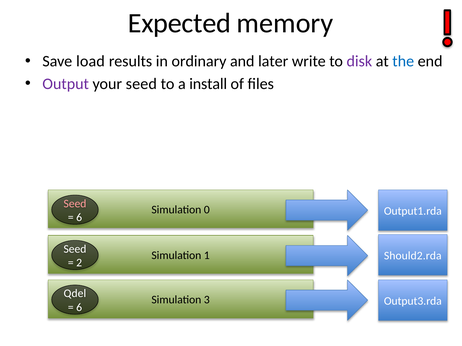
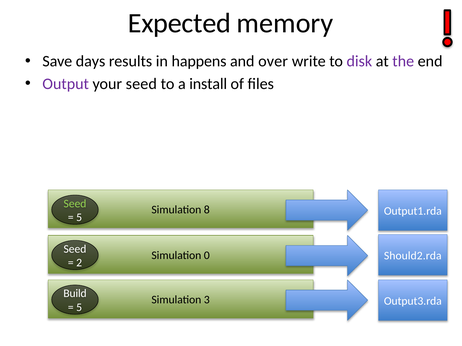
load: load -> days (91, 61)
ordinary: ordinary -> happens (199, 61)
later: later -> over (273, 61)
the colour: blue -> purple (403, 61)
Seed colour: pink -> light green (75, 204)
0: 0 -> 8 (207, 210)
6: 6 -> 5 (79, 218)
1: 1 -> 0 (207, 256)
Qdel: Qdel -> Build (75, 294)
6: 6 -> 5 (79, 308)
